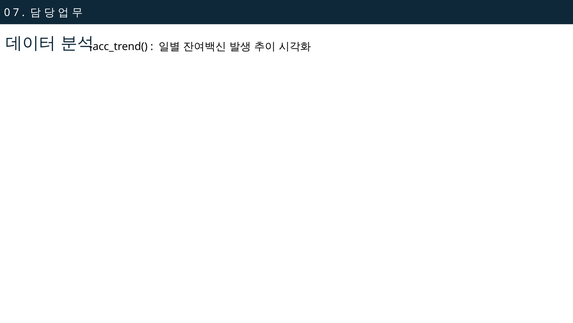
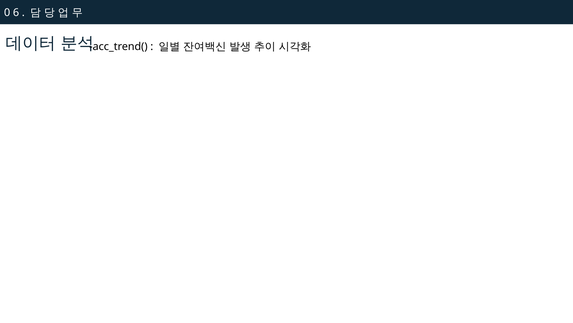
7: 7 -> 6 (16, 13)
